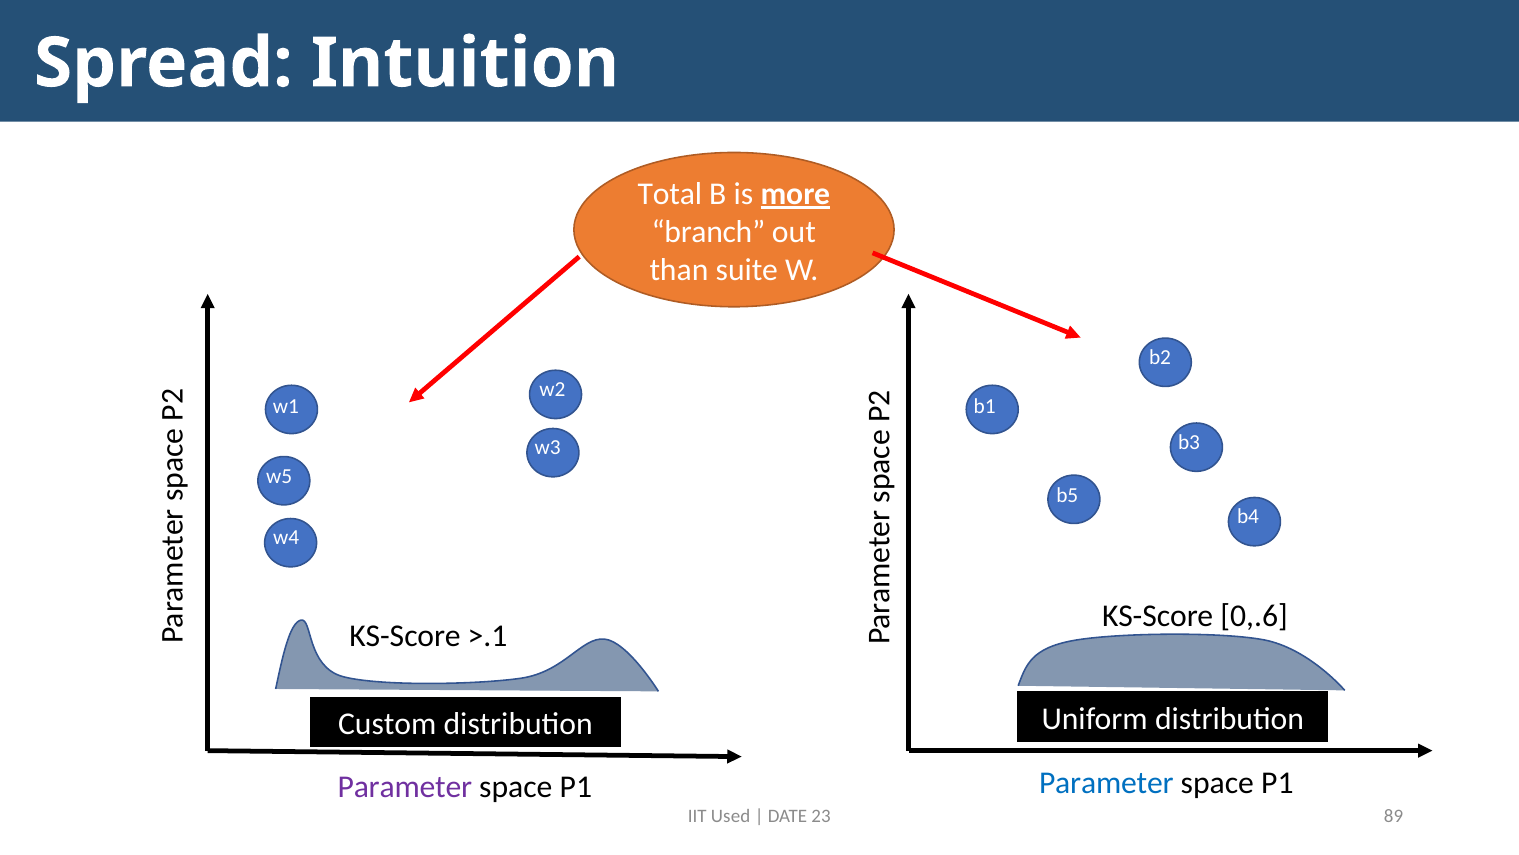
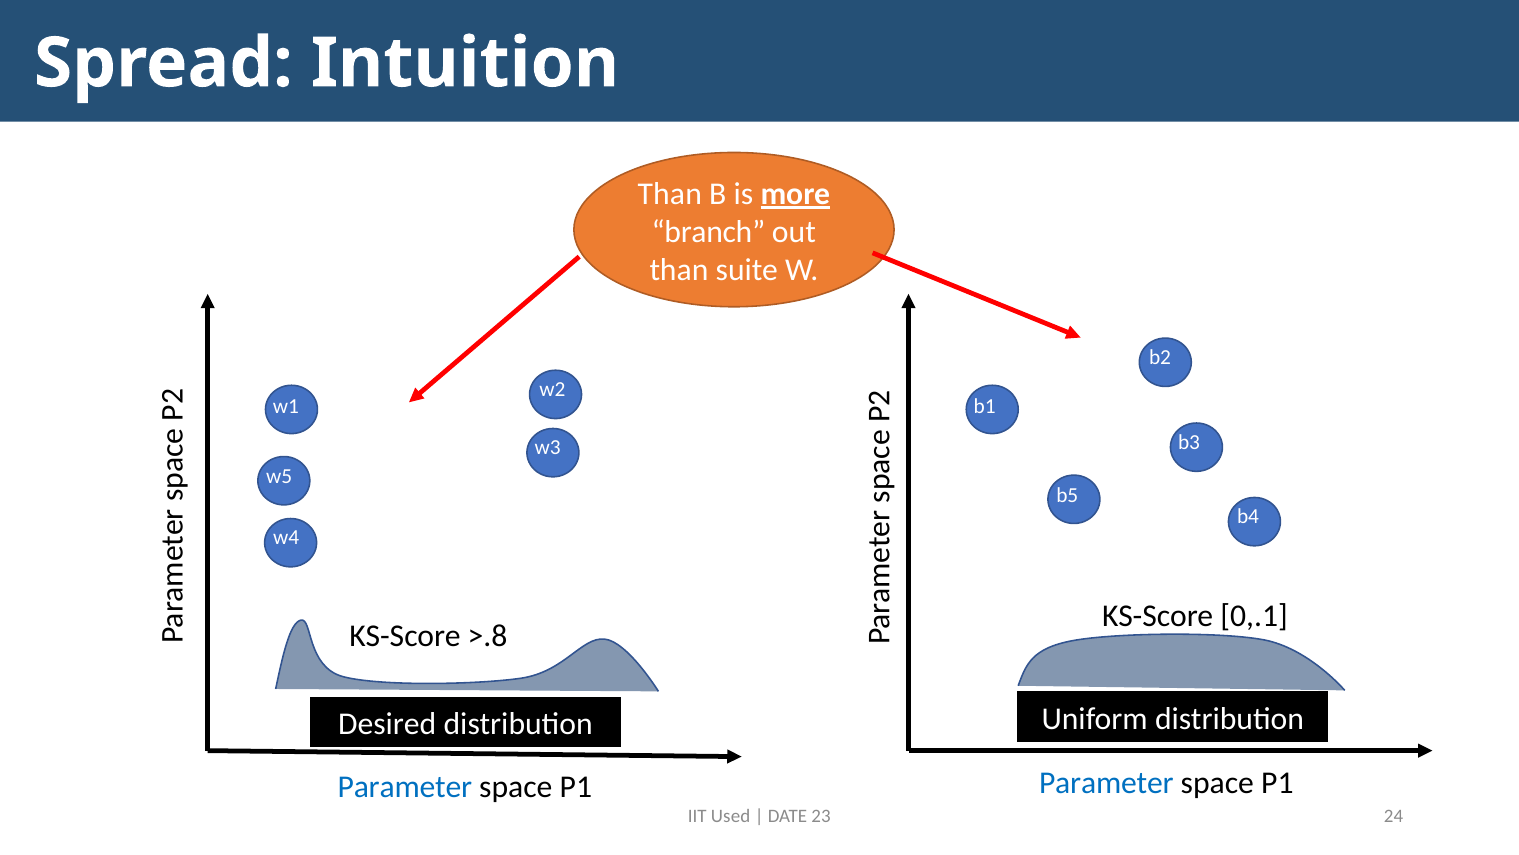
Total: Total -> Than (670, 194)
0,.6: 0,.6 -> 0,.1 (1254, 616)
>.1: >.1 -> >.8 (488, 636)
Custom: Custom -> Desired (387, 724)
Parameter colour: purple -> blue (405, 786)
89: 89 -> 24 (1394, 816)
